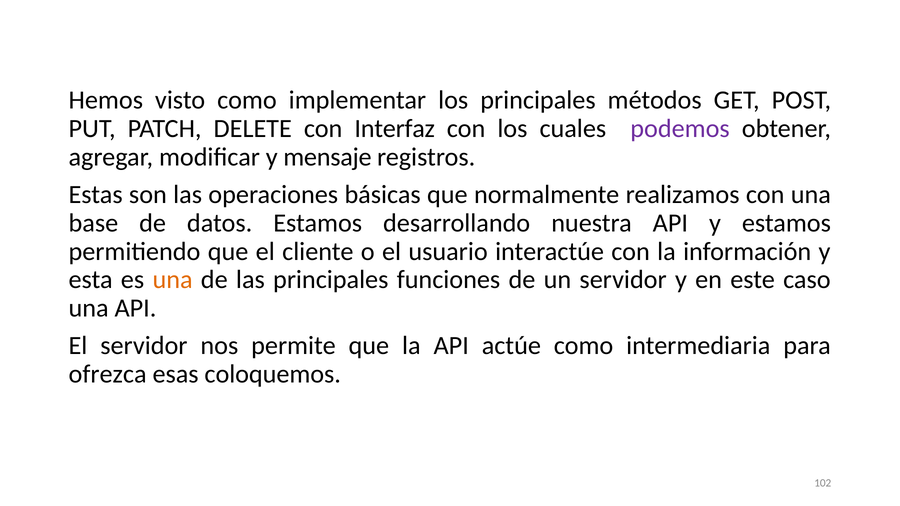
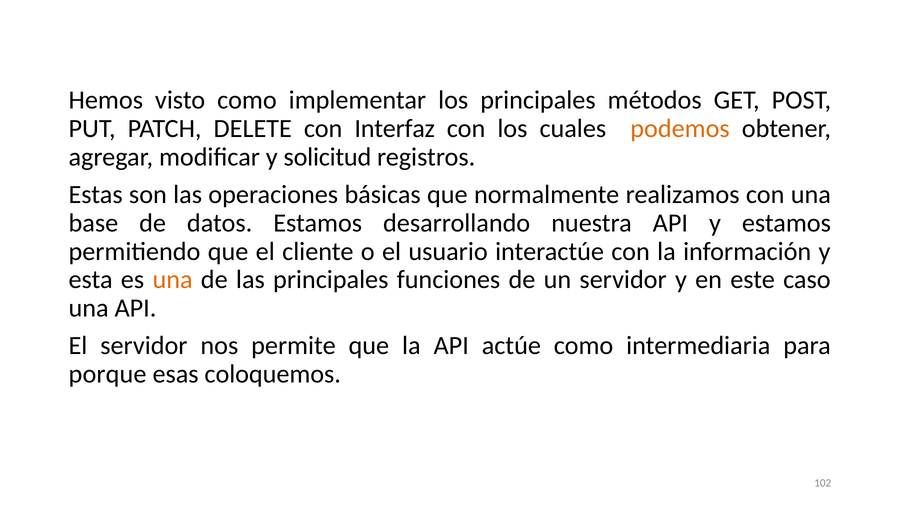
podemos colour: purple -> orange (680, 129)
mensaje: mensaje -> solicitud (327, 157)
ofrezca: ofrezca -> porque (108, 374)
